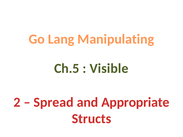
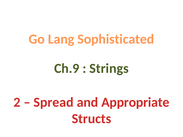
Manipulating: Manipulating -> Sophisticated (116, 39)
Ch.5: Ch.5 -> Ch.9 (67, 69)
Visible: Visible -> Strings (109, 69)
